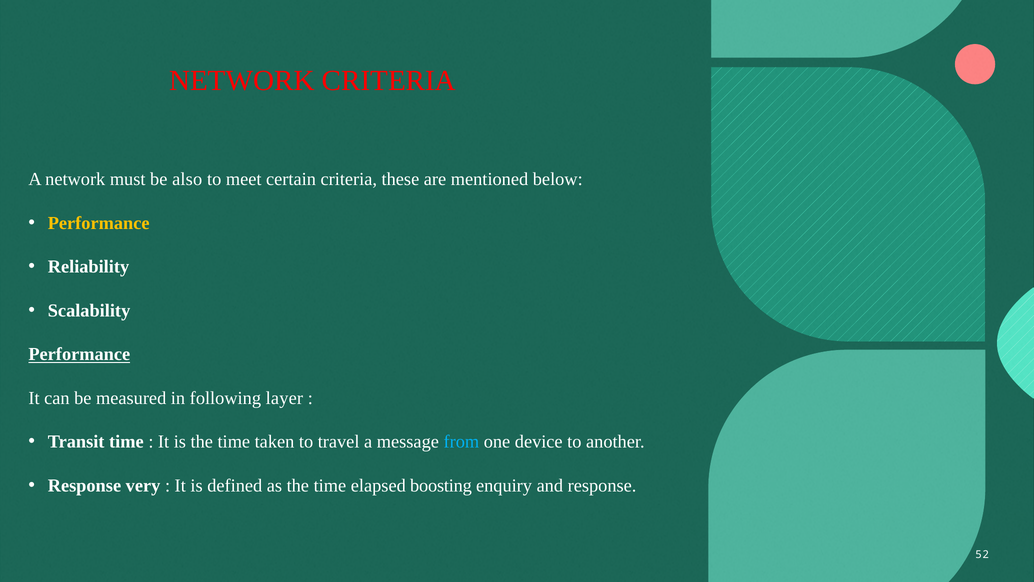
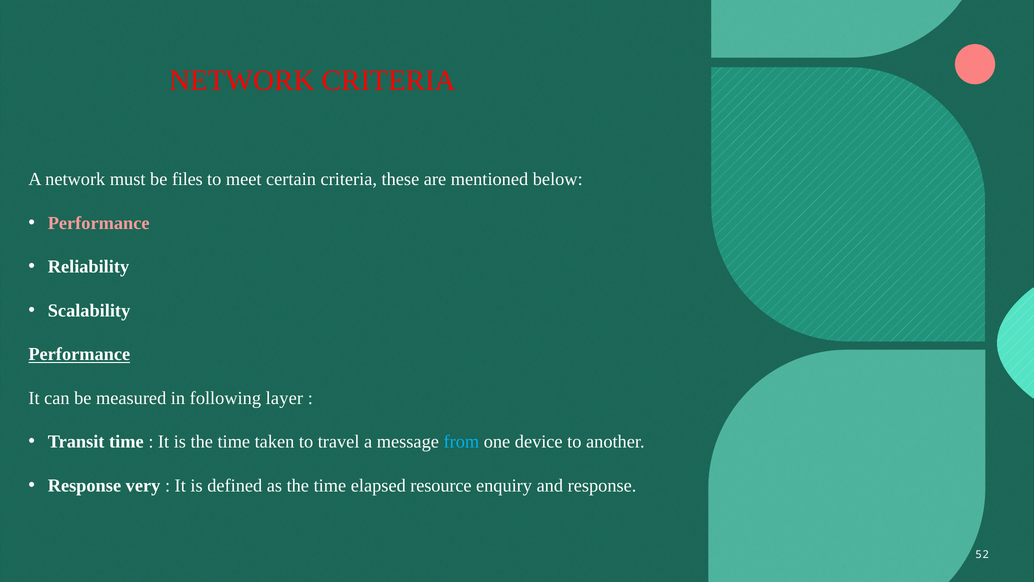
also: also -> files (187, 179)
Performance colour: yellow -> pink (99, 223)
boosting: boosting -> resource (441, 485)
